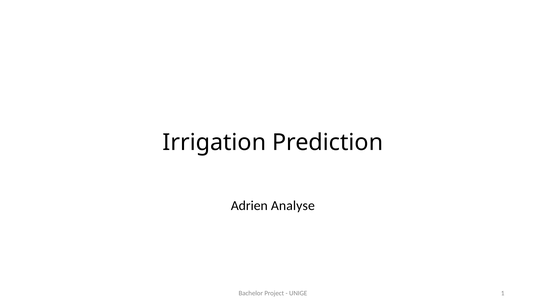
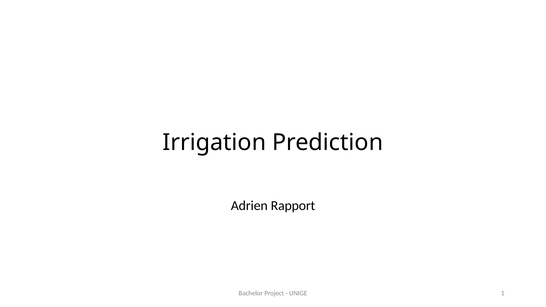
Analyse: Analyse -> Rapport (293, 206)
